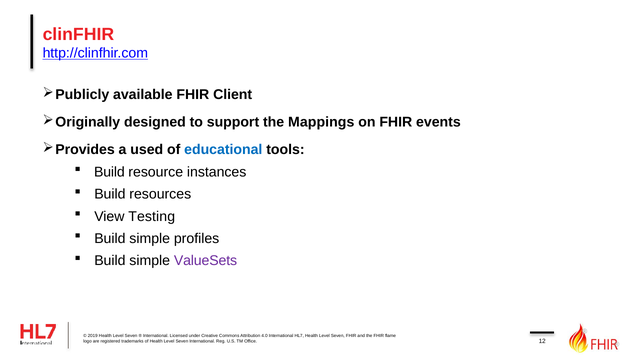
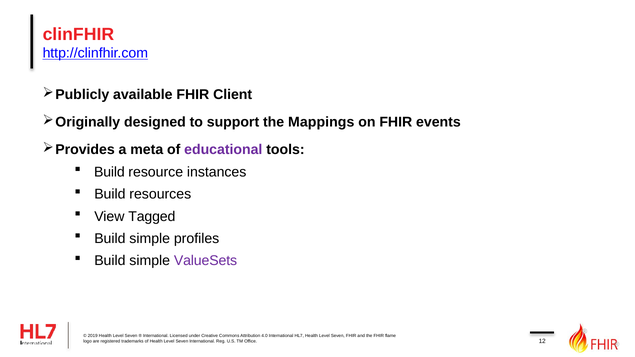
used: used -> meta (147, 150)
educational colour: blue -> purple (223, 150)
Testing: Testing -> Tagged (152, 217)
